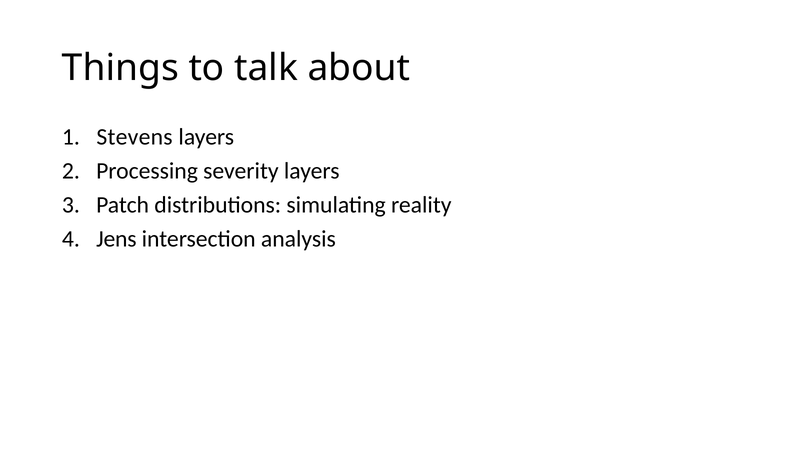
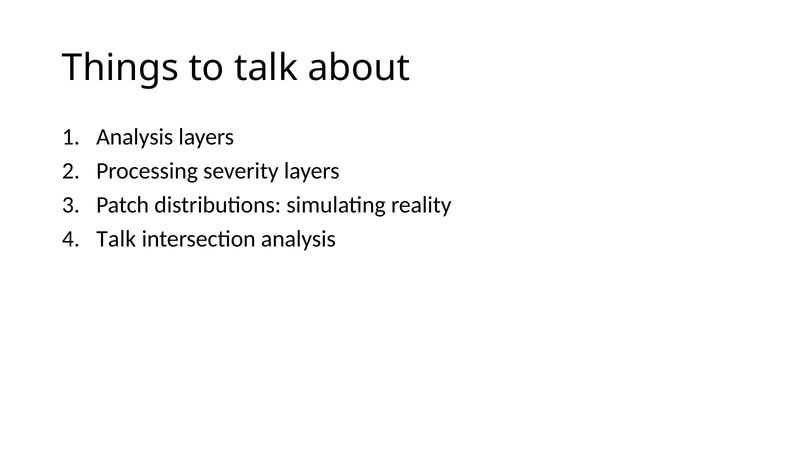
Stevens: Stevens -> Analysis (135, 137)
Jens: Jens -> Talk (116, 239)
